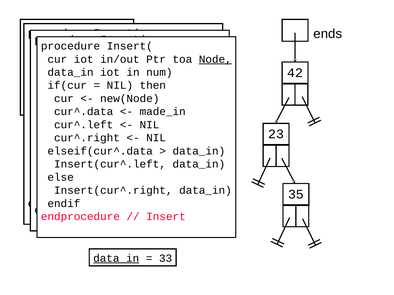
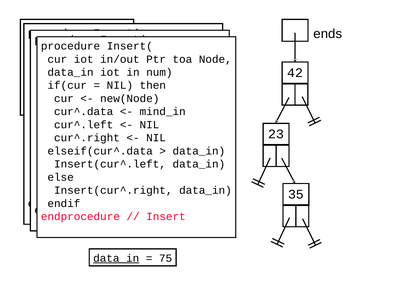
Node underline: present -> none (215, 59)
made_in: made_in -> mind_in (163, 112)
33: 33 -> 75 (166, 259)
